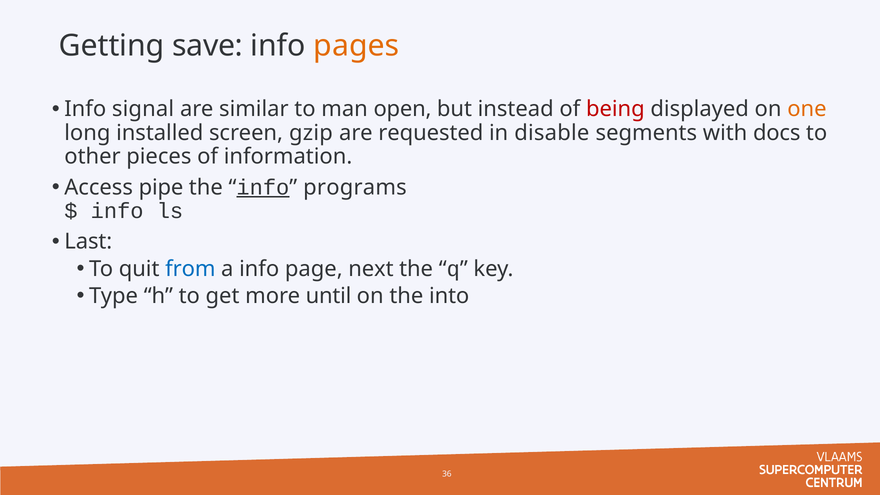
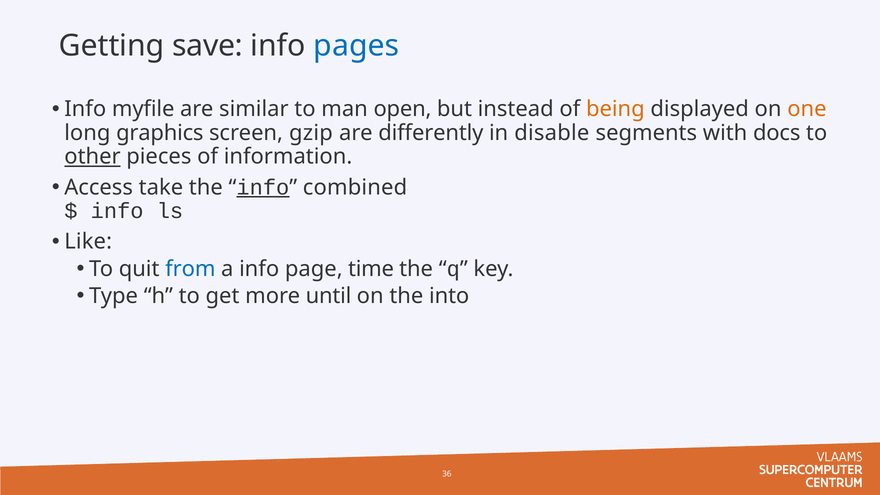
pages colour: orange -> blue (356, 46)
signal: signal -> myfile (143, 109)
being colour: red -> orange (615, 109)
installed: installed -> graphics (160, 133)
requested: requested -> differently (431, 133)
other underline: none -> present (92, 157)
pipe: pipe -> take (161, 187)
programs: programs -> combined (355, 187)
Last: Last -> Like (88, 242)
next: next -> time (371, 269)
